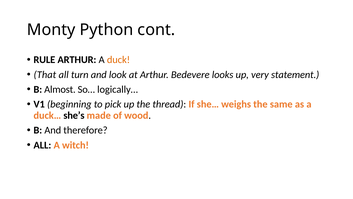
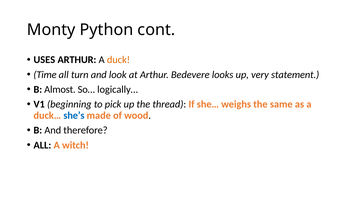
RULE: RULE -> USES (44, 60)
That: That -> Time (45, 74)
she’s colour: black -> blue (74, 115)
